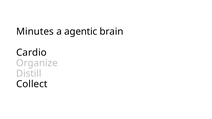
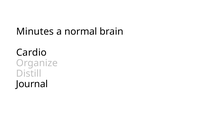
agentic: agentic -> normal (81, 32)
Collect: Collect -> Journal (32, 84)
